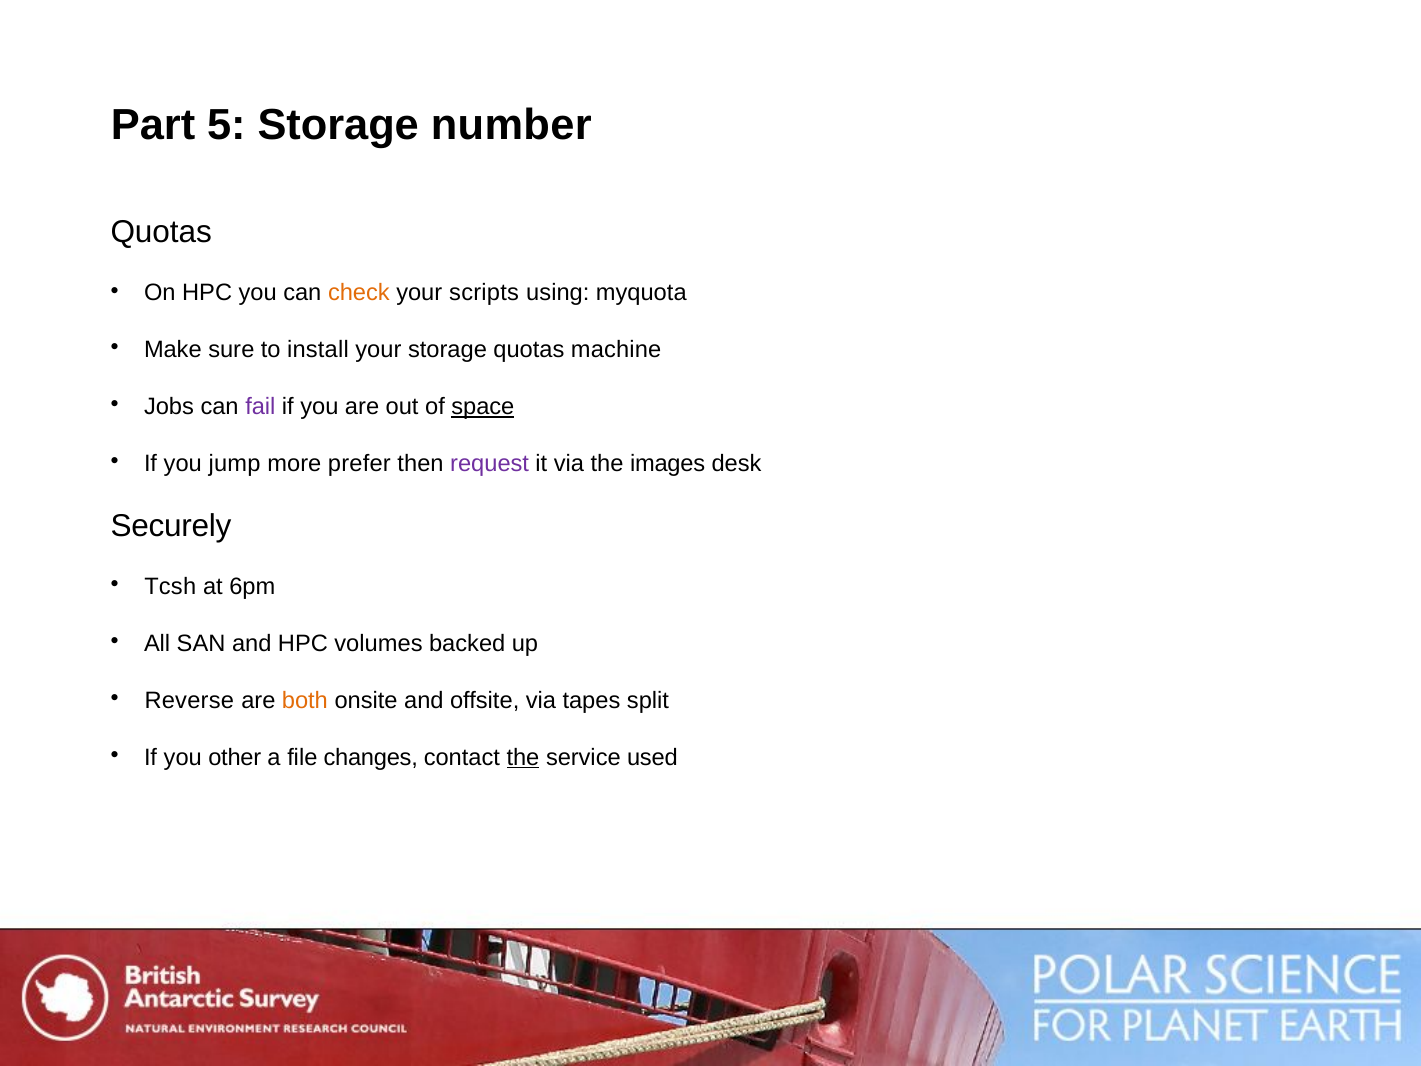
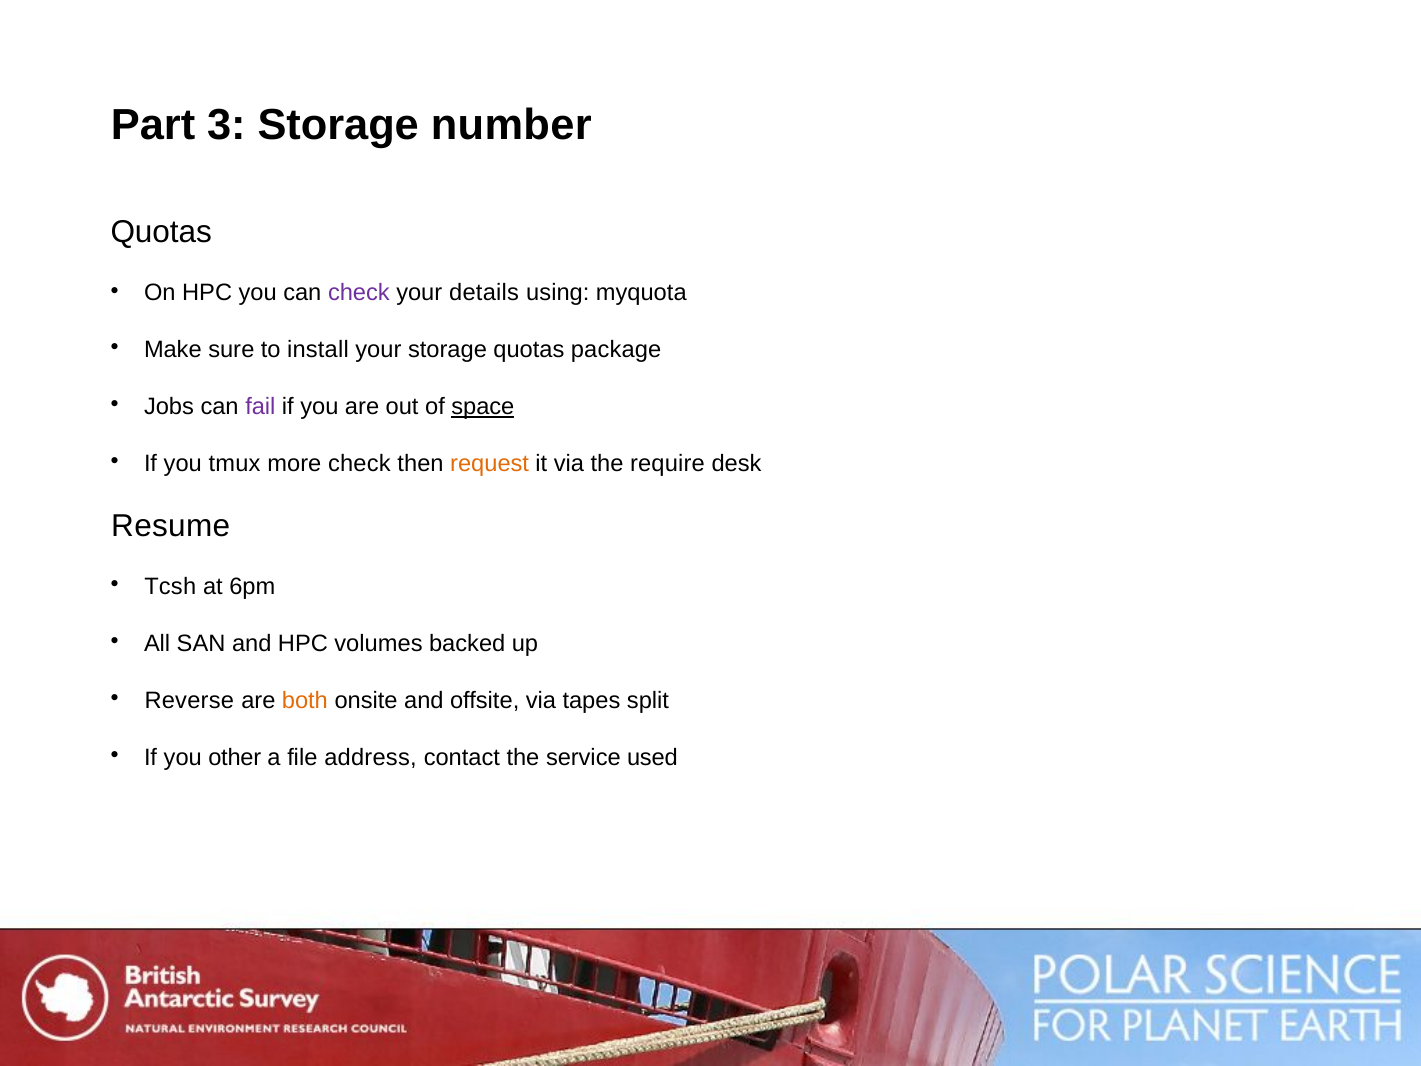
5: 5 -> 3 (226, 125)
check colour: orange -> purple (359, 293)
scripts: scripts -> details (484, 293)
machine: machine -> package (616, 350)
jump: jump -> tmux (235, 464)
more prefer: prefer -> check (359, 464)
request colour: purple -> orange (490, 464)
images: images -> require (667, 464)
Securely: Securely -> Resume (171, 526)
changes: changes -> address (370, 757)
the underline: present -> none (523, 757)
